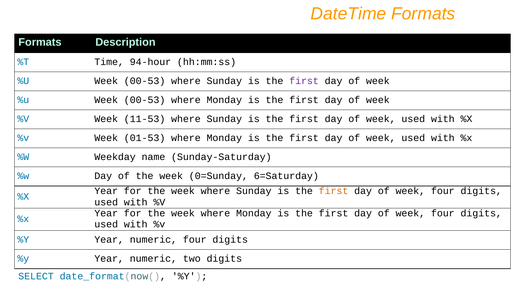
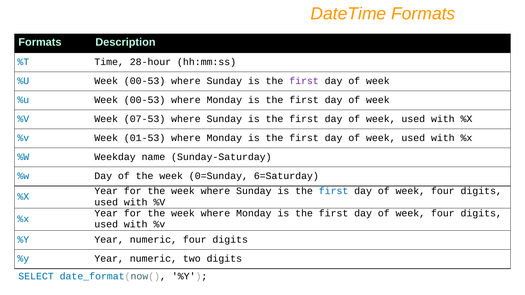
94-hour: 94-hour -> 28-hour (150, 62)
11-53: 11-53 -> 07-53 (145, 119)
first colour: orange -> blue (334, 191)
